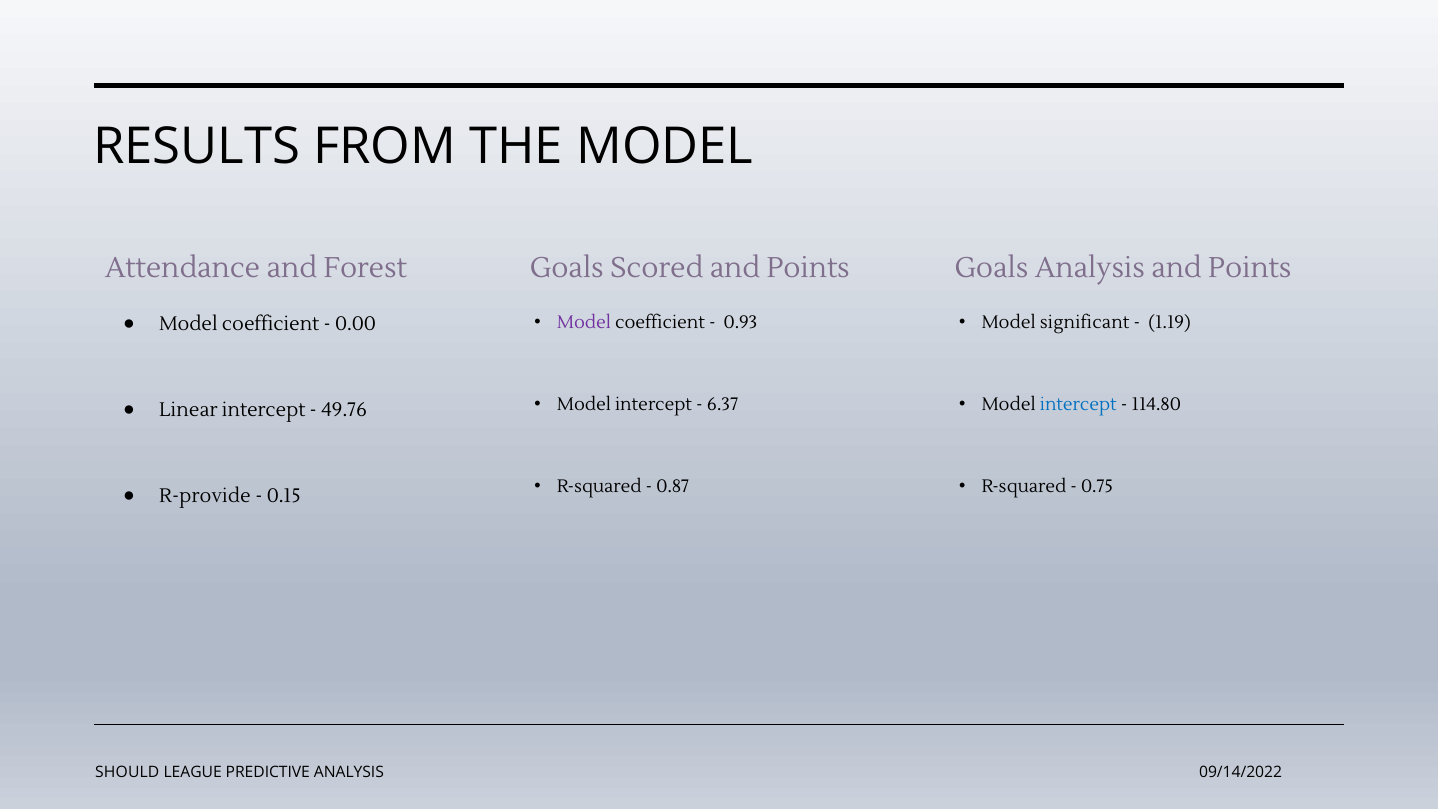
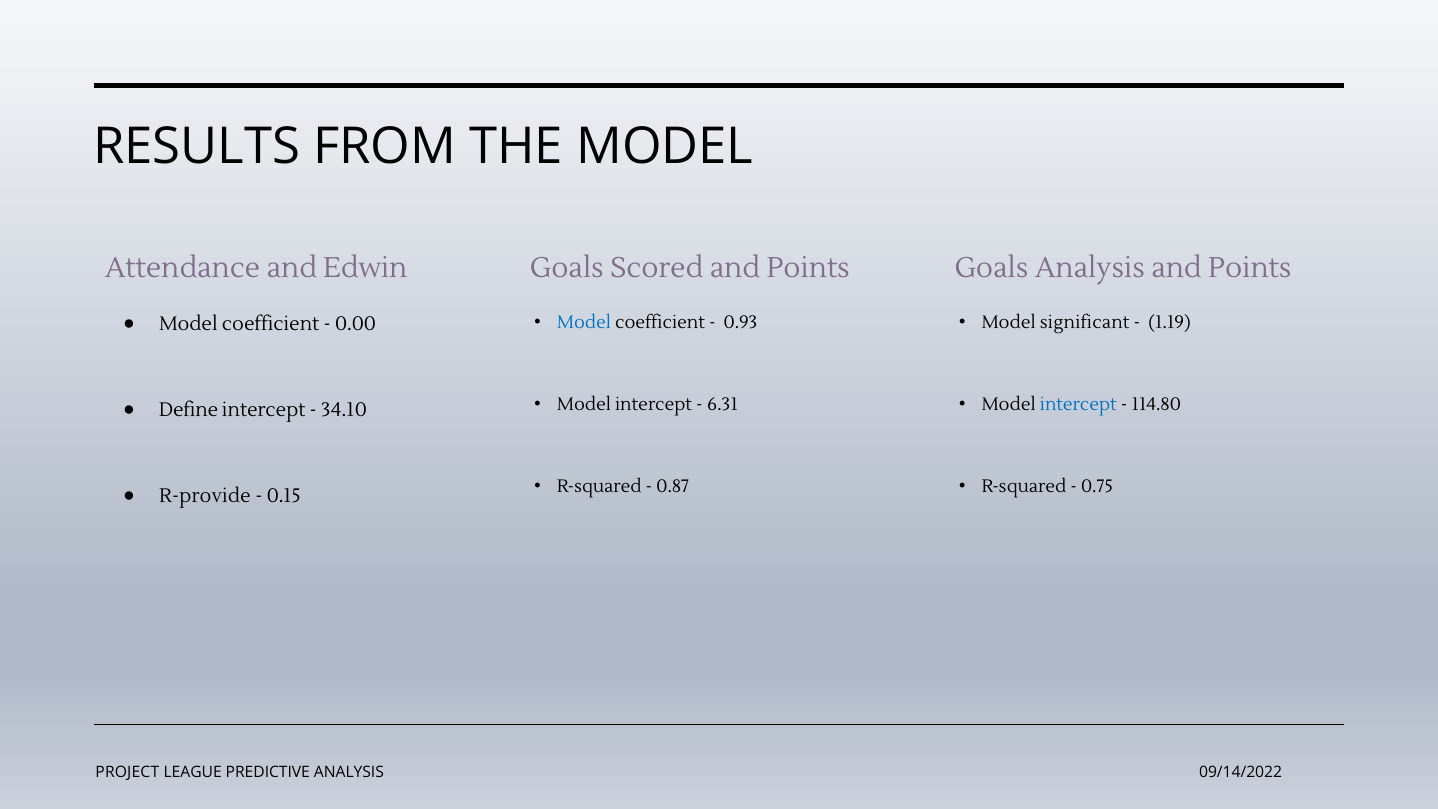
Forest: Forest -> Edwin (365, 268)
Model colour: purple -> blue (584, 323)
6.37: 6.37 -> 6.31 (723, 404)
Linear: Linear -> Define (188, 410)
49.76: 49.76 -> 34.10 (344, 410)
SHOULD: SHOULD -> PROJECT (127, 772)
